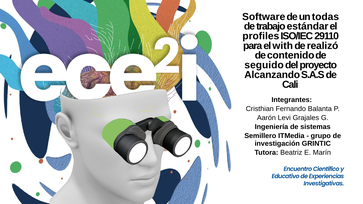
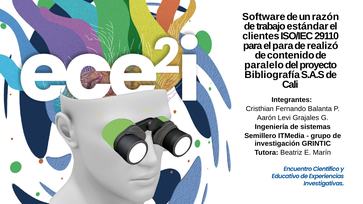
todas: todas -> razón (325, 17)
profiles: profiles -> clientes (261, 36)
el with: with -> para (283, 46)
seguido: seguido -> paralelo (264, 65)
Alcanzando: Alcanzando -> Bibliografía (272, 75)
